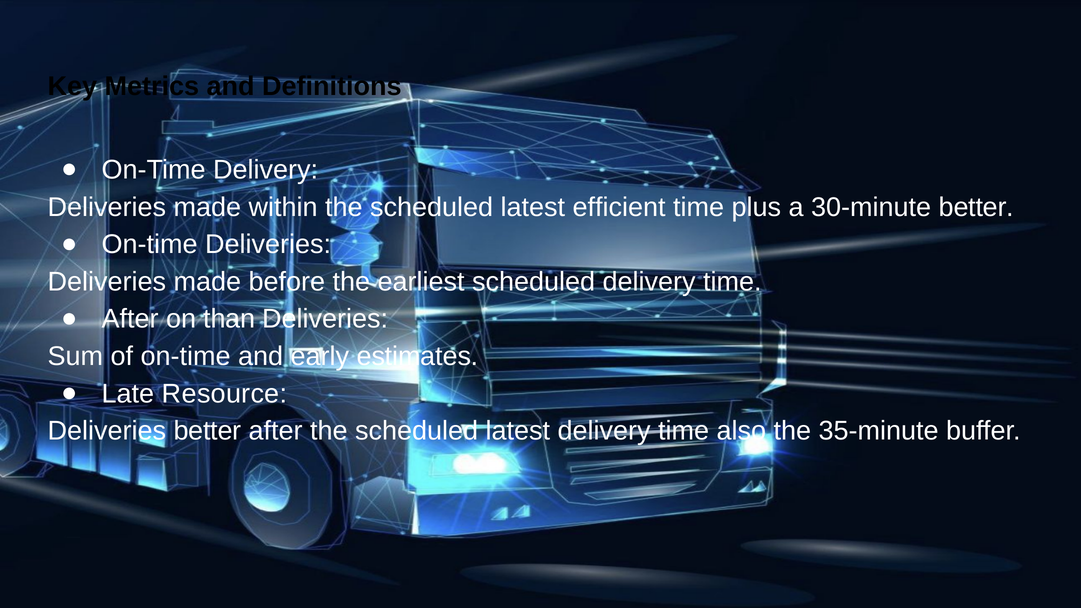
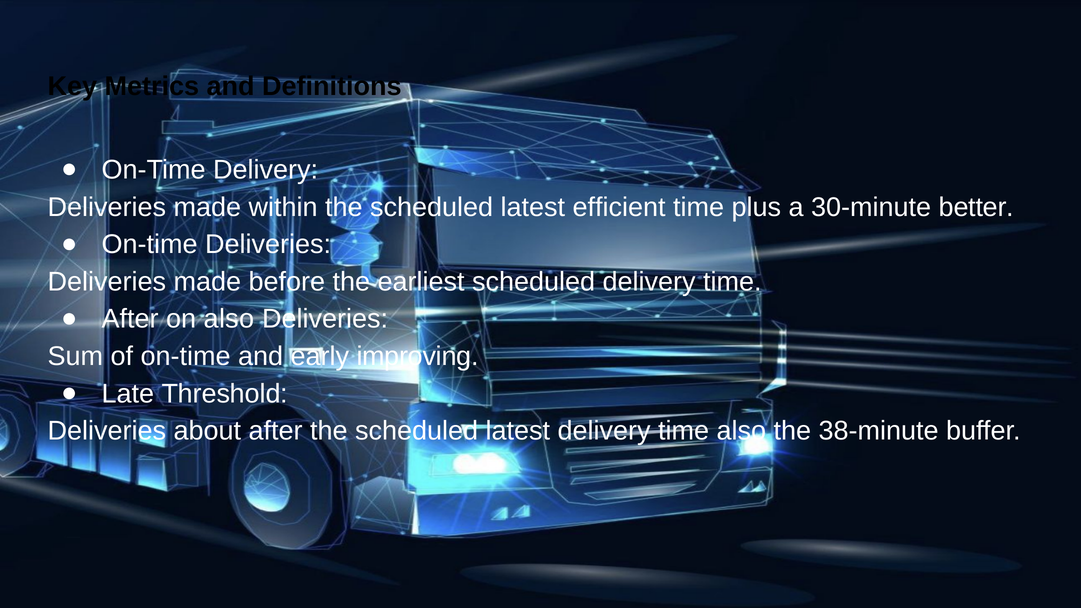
on than: than -> also (229, 319)
estimates: estimates -> improving (418, 356)
Resource: Resource -> Threshold (225, 394)
Deliveries better: better -> about (207, 431)
35-minute: 35-minute -> 38-minute (879, 431)
